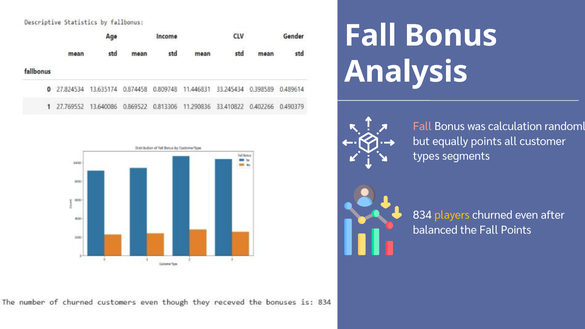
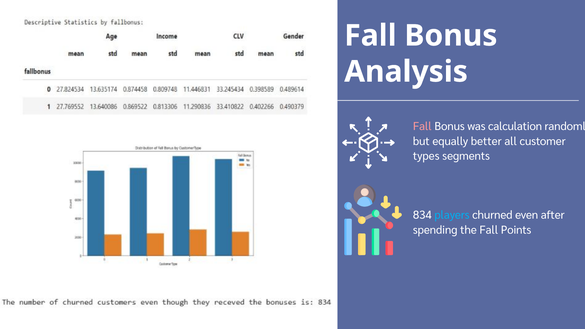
equally points: points -> better (486, 141)
players colour: yellow -> light blue (452, 215)
balanced: balanced -> spending (435, 230)
